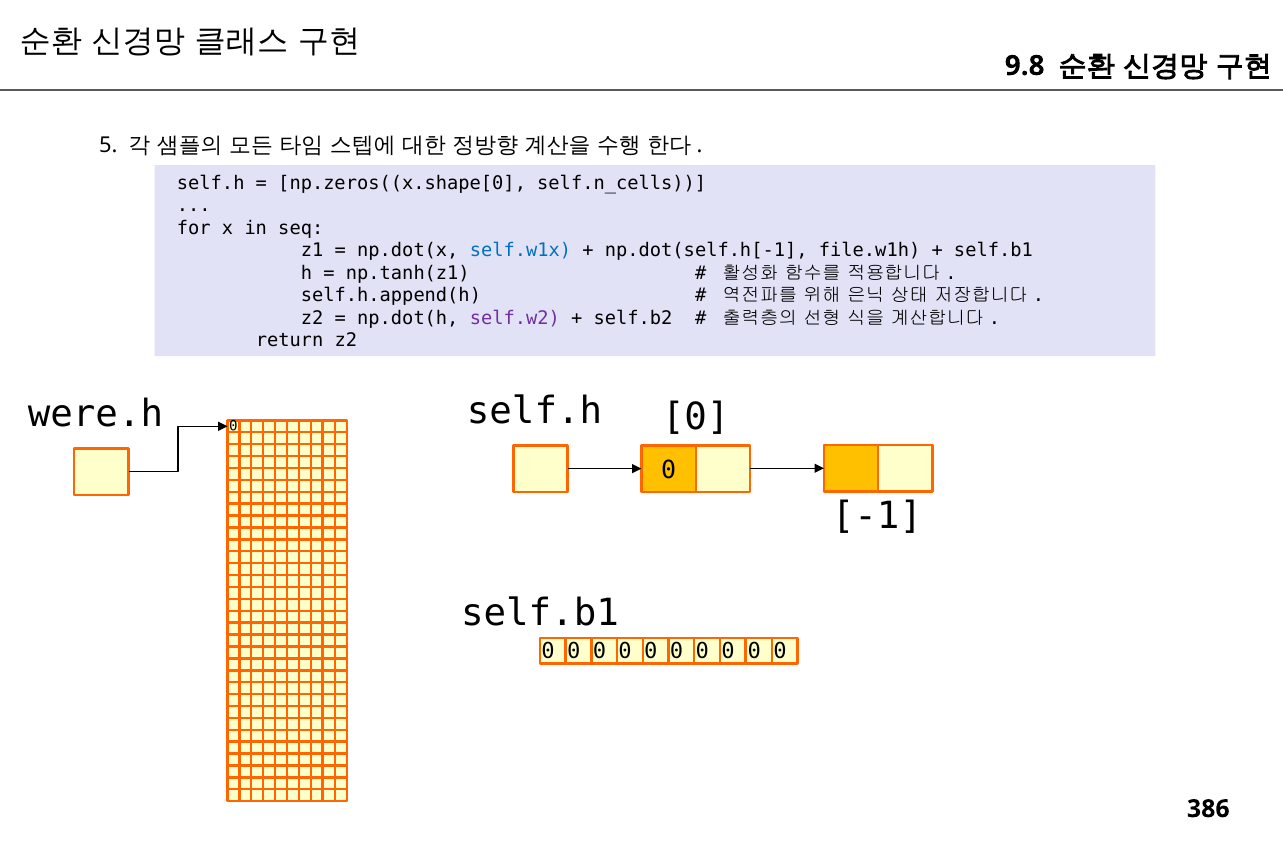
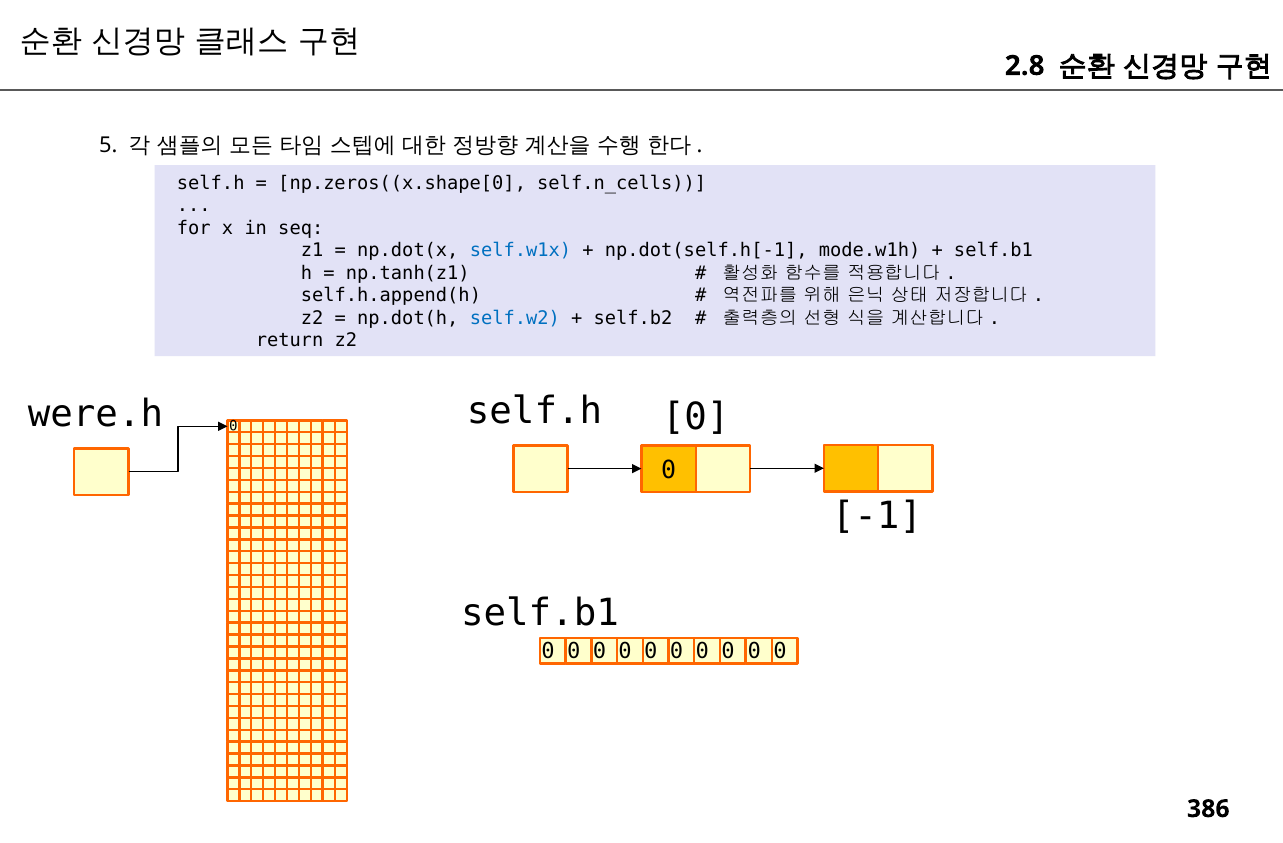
9.8: 9.8 -> 2.8 (1025, 66)
file.w1h: file.w1h -> mode.w1h (870, 251)
self.w2 colour: purple -> blue (515, 318)
